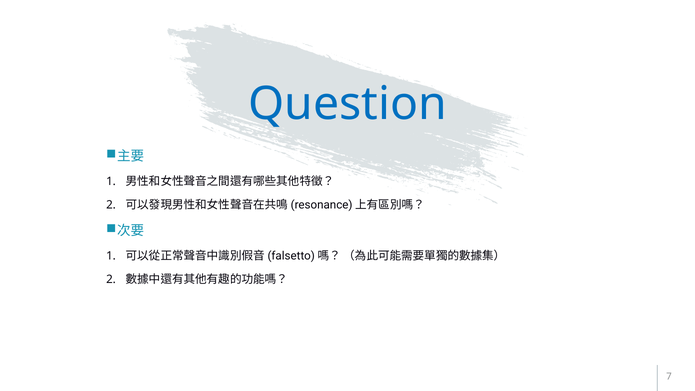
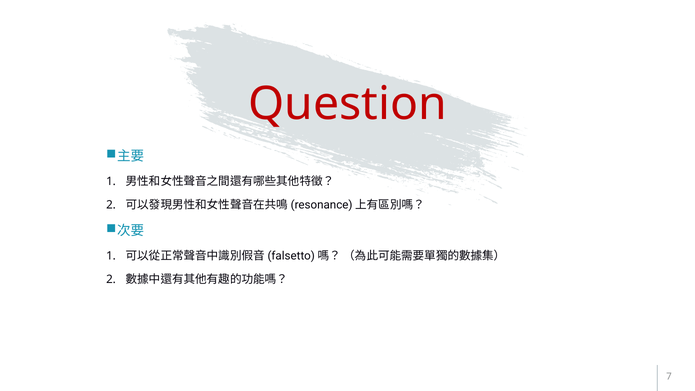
Question colour: blue -> red (347, 104)
